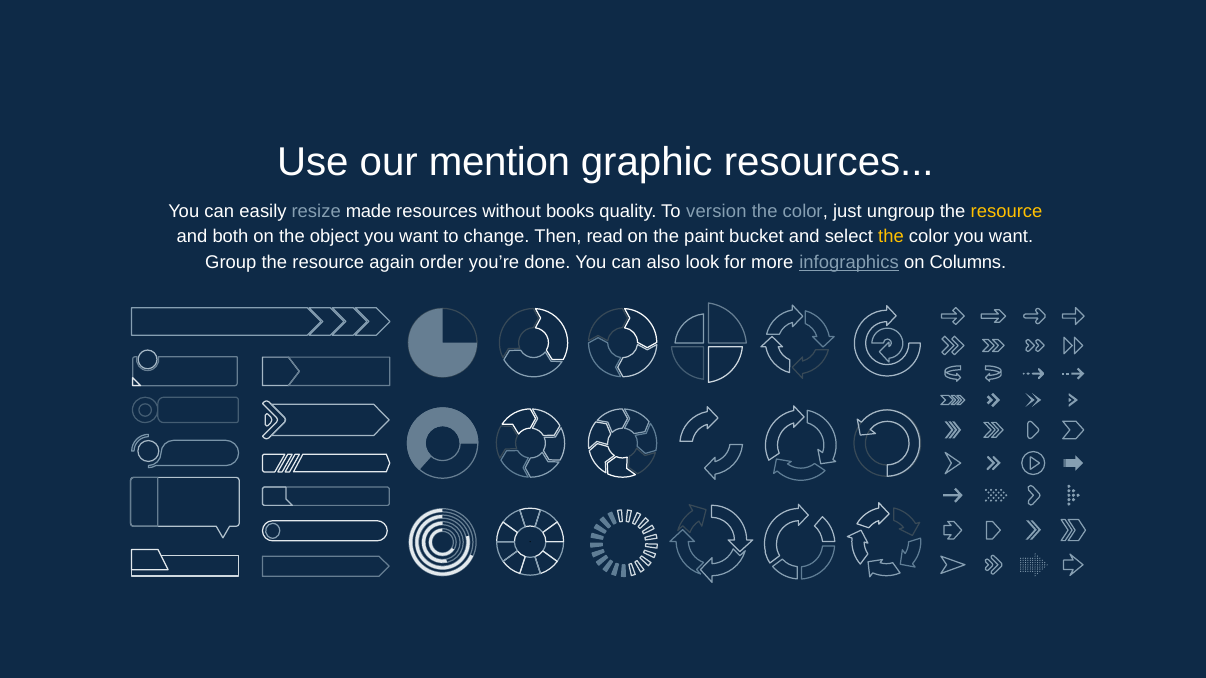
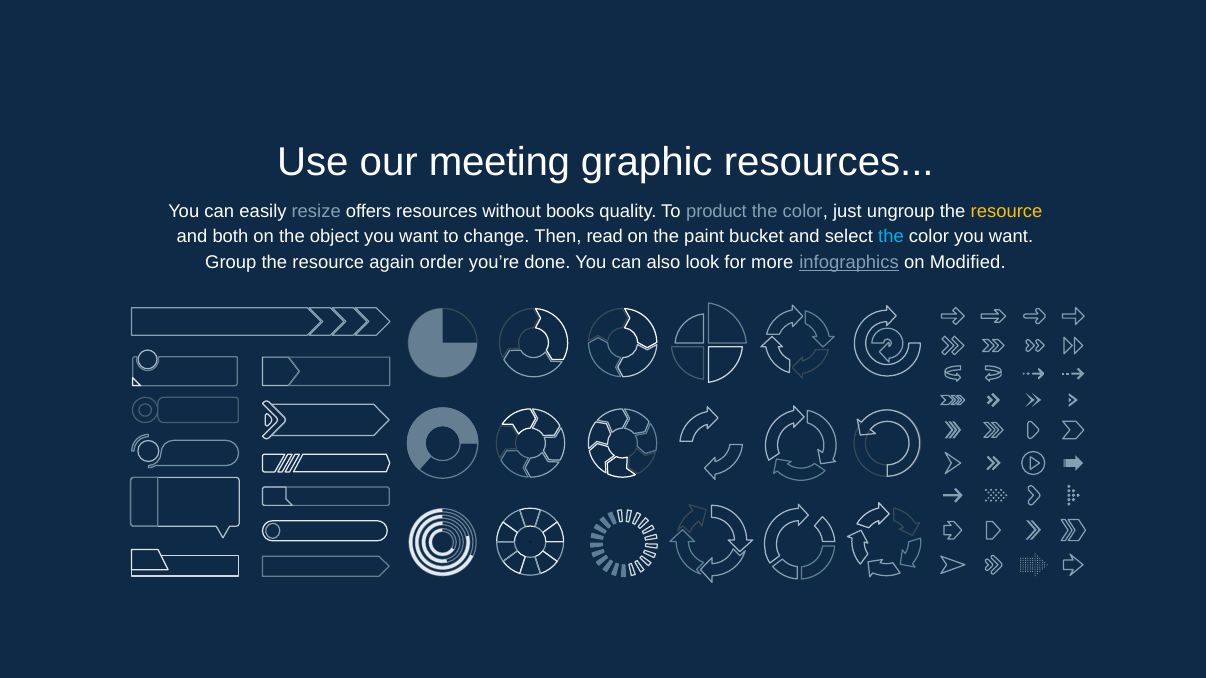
mention: mention -> meeting (499, 162)
made: made -> offers (369, 212)
version: version -> product (717, 212)
the colour: yellow -> light blue (891, 237)
Columns: Columns -> Modified (968, 262)
